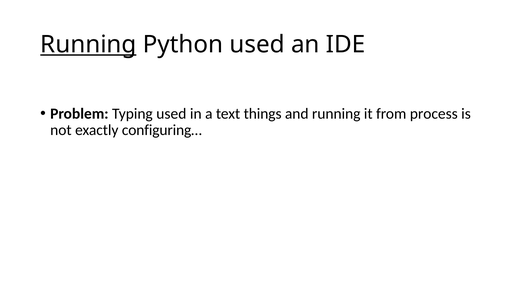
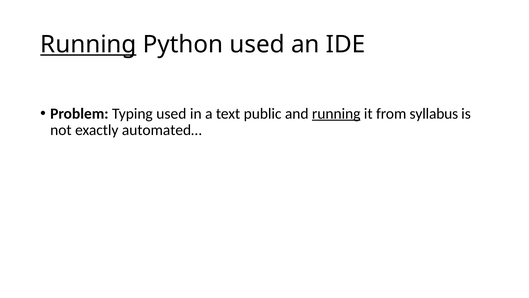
things: things -> public (263, 113)
running underline: none -> present (336, 113)
process: process -> syllabus (434, 113)
configuring…: configuring… -> automated… (162, 130)
